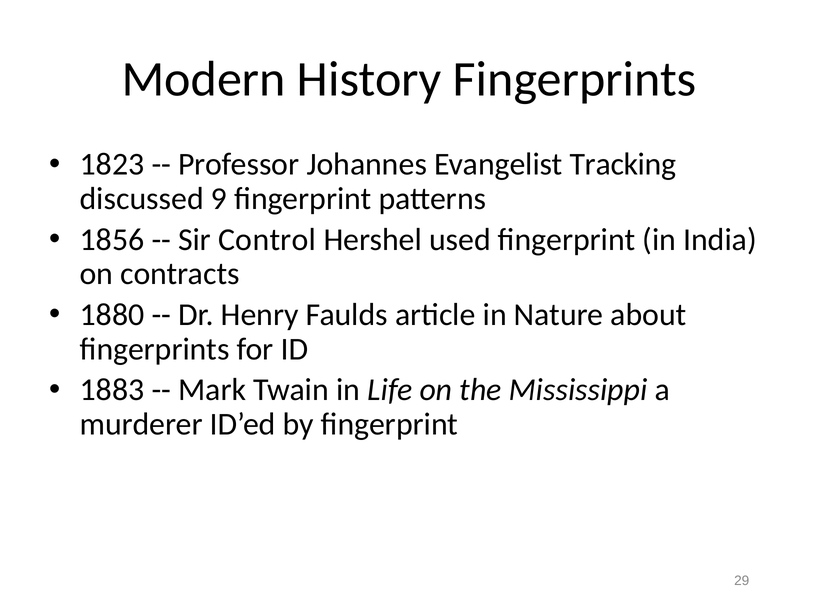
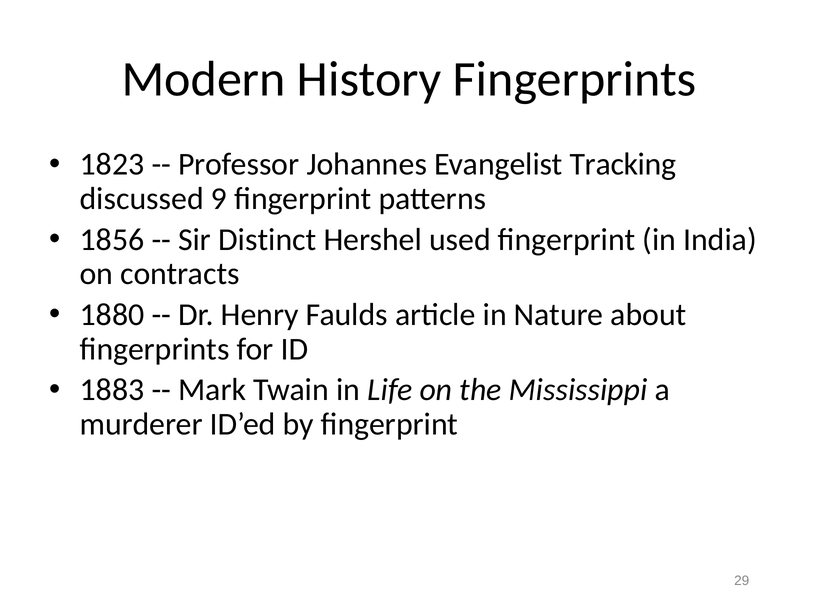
Control: Control -> Distinct (267, 240)
